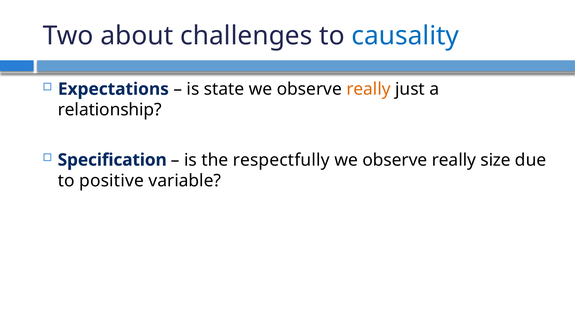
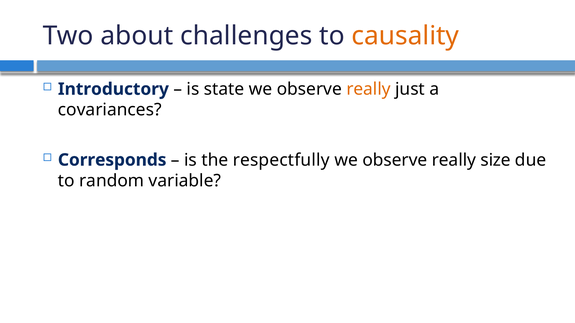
causality colour: blue -> orange (405, 36)
Expectations: Expectations -> Introductory (113, 89)
relationship: relationship -> covariances (110, 110)
Specification: Specification -> Corresponds (112, 160)
positive: positive -> random (112, 181)
